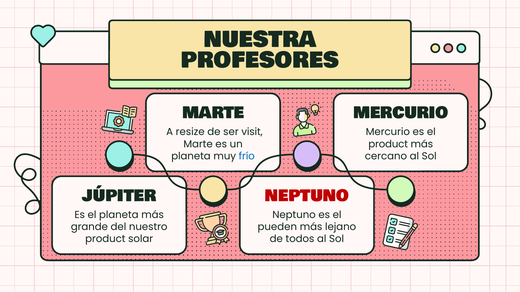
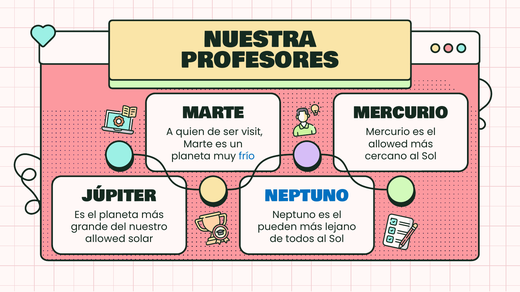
resize: resize -> quien (190, 132)
product: product -> allowed (388, 144)
NEPTUNO colour: red -> blue (307, 196)
product: product -> allowed (105, 239)
